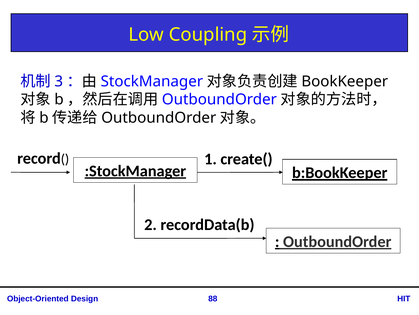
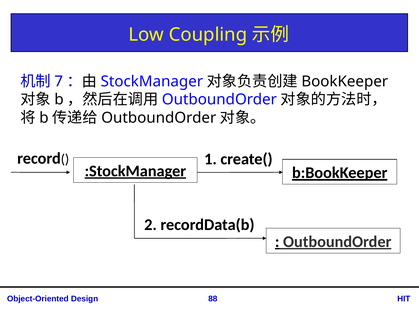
3: 3 -> 7 (59, 81)
